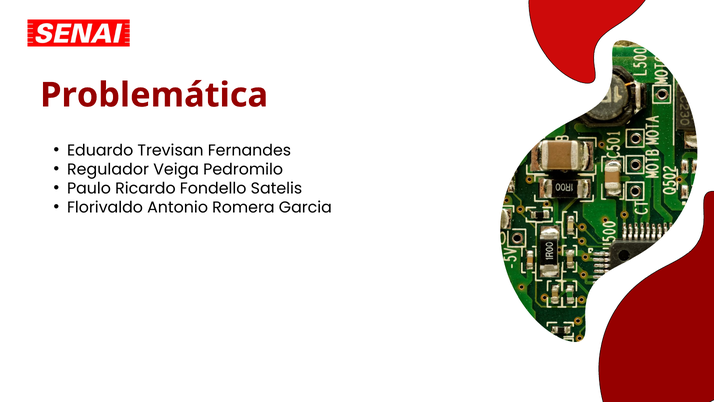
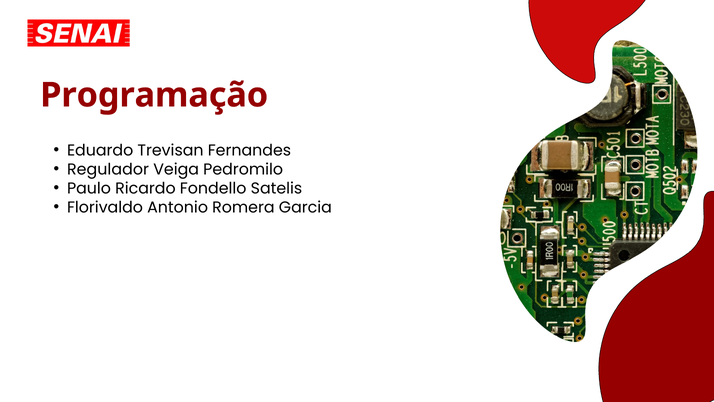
Problemática: Problemática -> Programação (154, 95)
